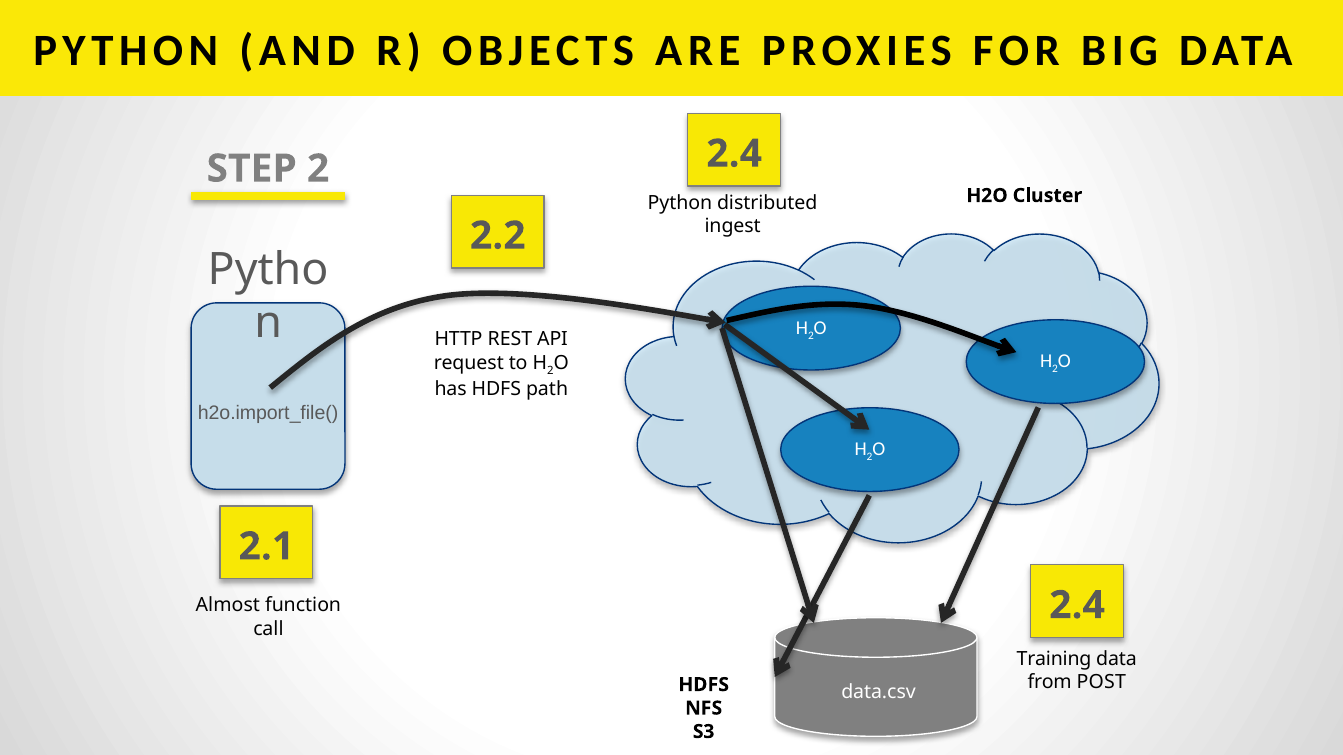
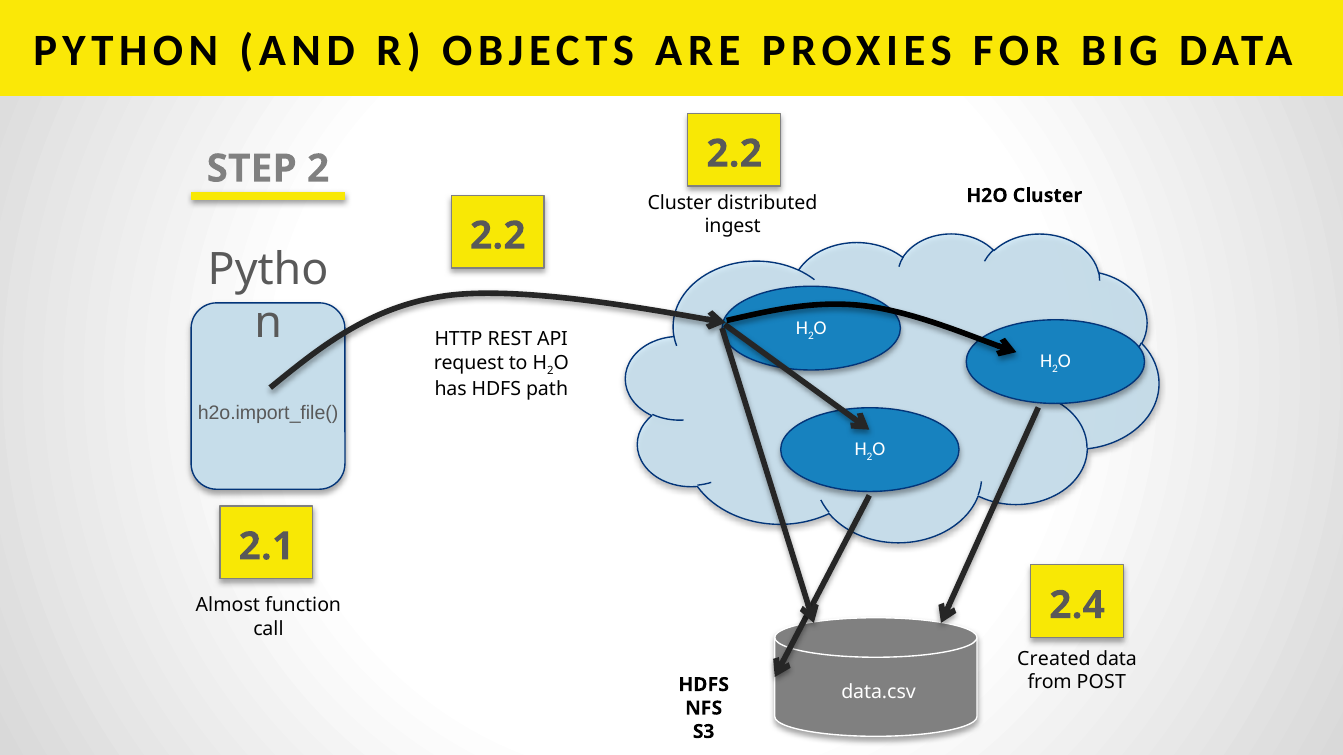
2.4: 2.4 -> 2.2 (734, 154)
Python: Python -> Cluster (680, 203)
Training: Training -> Created (1054, 659)
